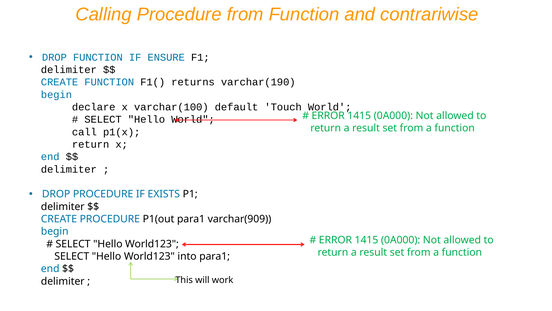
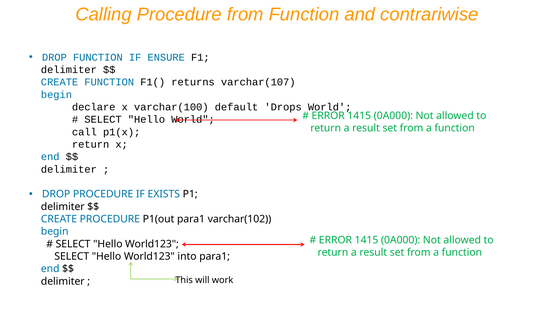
varchar(190: varchar(190 -> varchar(107 (258, 82)
Touch: Touch -> Drops (283, 107)
varchar(909: varchar(909 -> varchar(102 (239, 219)
